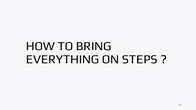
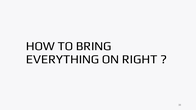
STEPS: STEPS -> RIGHT (140, 59)
